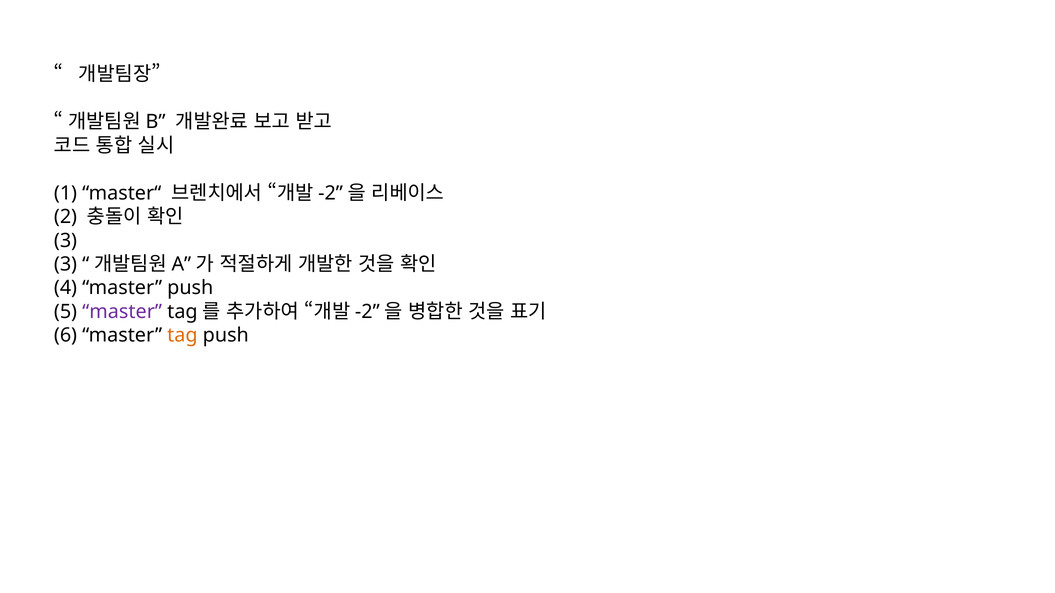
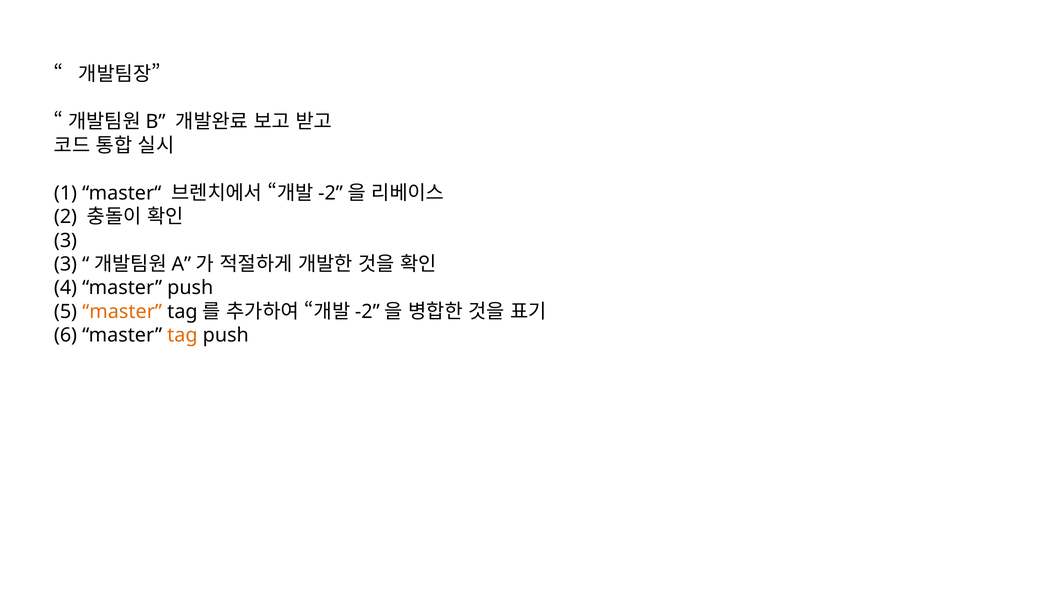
master colour: purple -> orange (122, 312)
